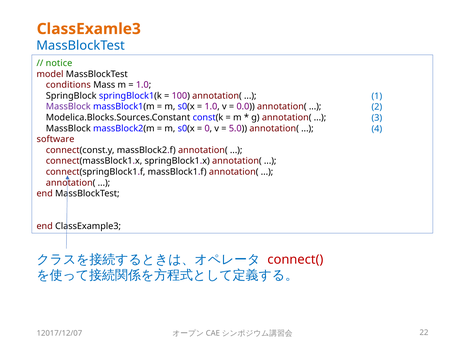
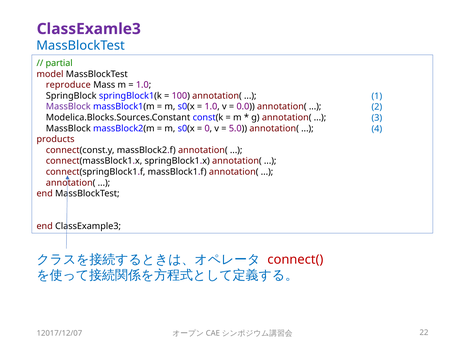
ClassExamle3 colour: orange -> purple (89, 29)
notice: notice -> partial (59, 63)
conditions: conditions -> reproduce (68, 85)
software: software -> products (56, 139)
